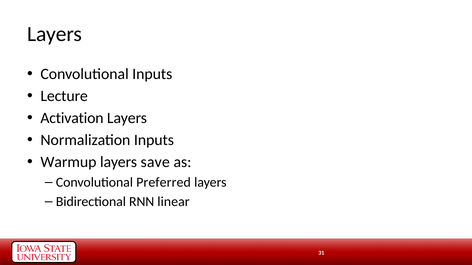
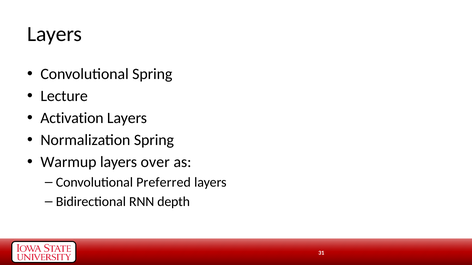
Convolutional Inputs: Inputs -> Spring (152, 74)
Normalization Inputs: Inputs -> Spring (154, 140)
save: save -> over (155, 162)
linear: linear -> depth (174, 202)
